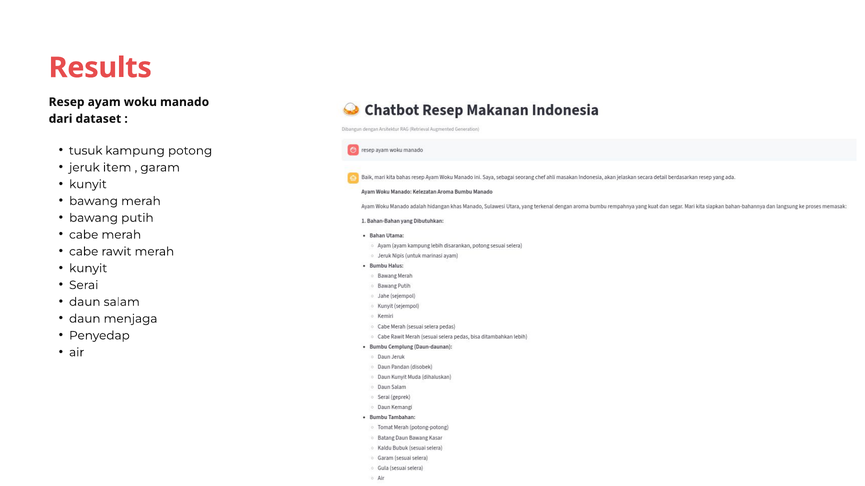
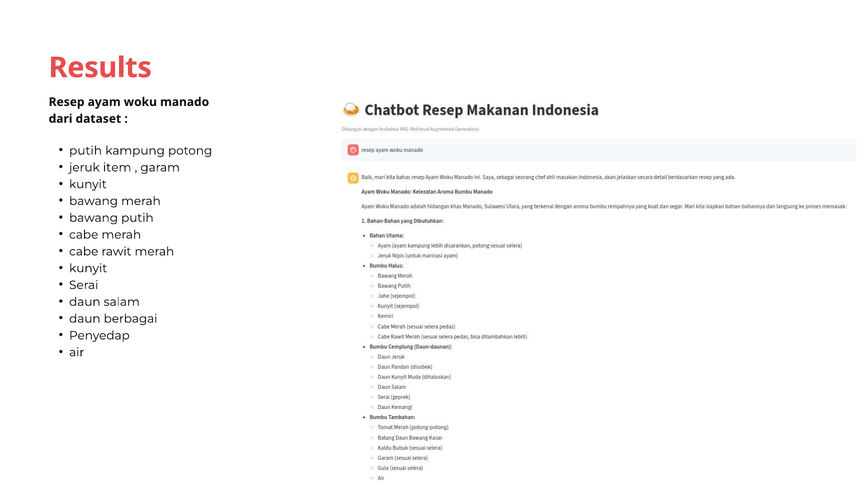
tusuk: tusuk -> putih (86, 151)
menjaga: menjaga -> berbagai (131, 319)
